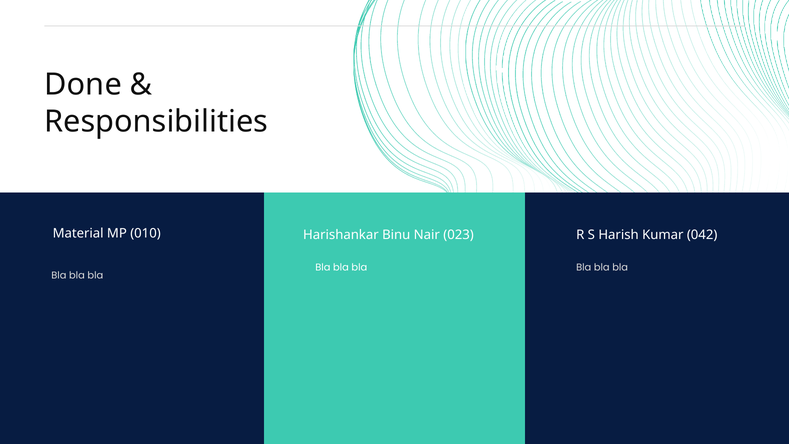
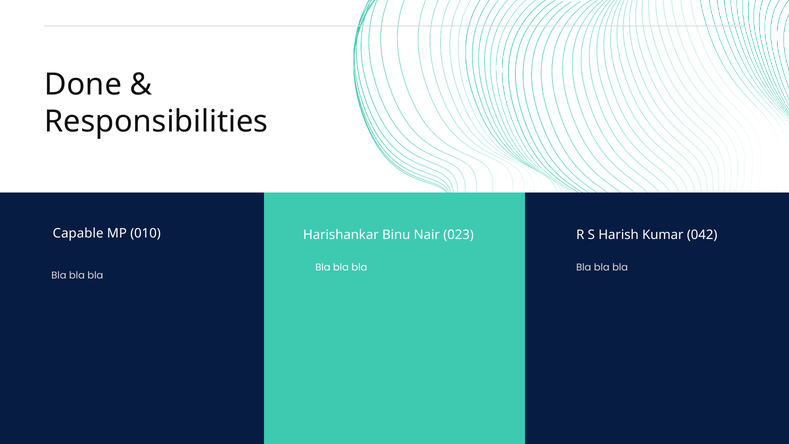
Material: Material -> Capable (78, 233)
